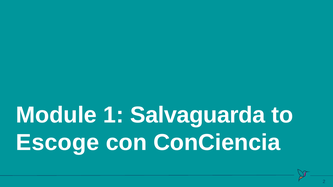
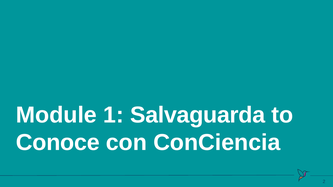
Escoge: Escoge -> Conoce (58, 143)
